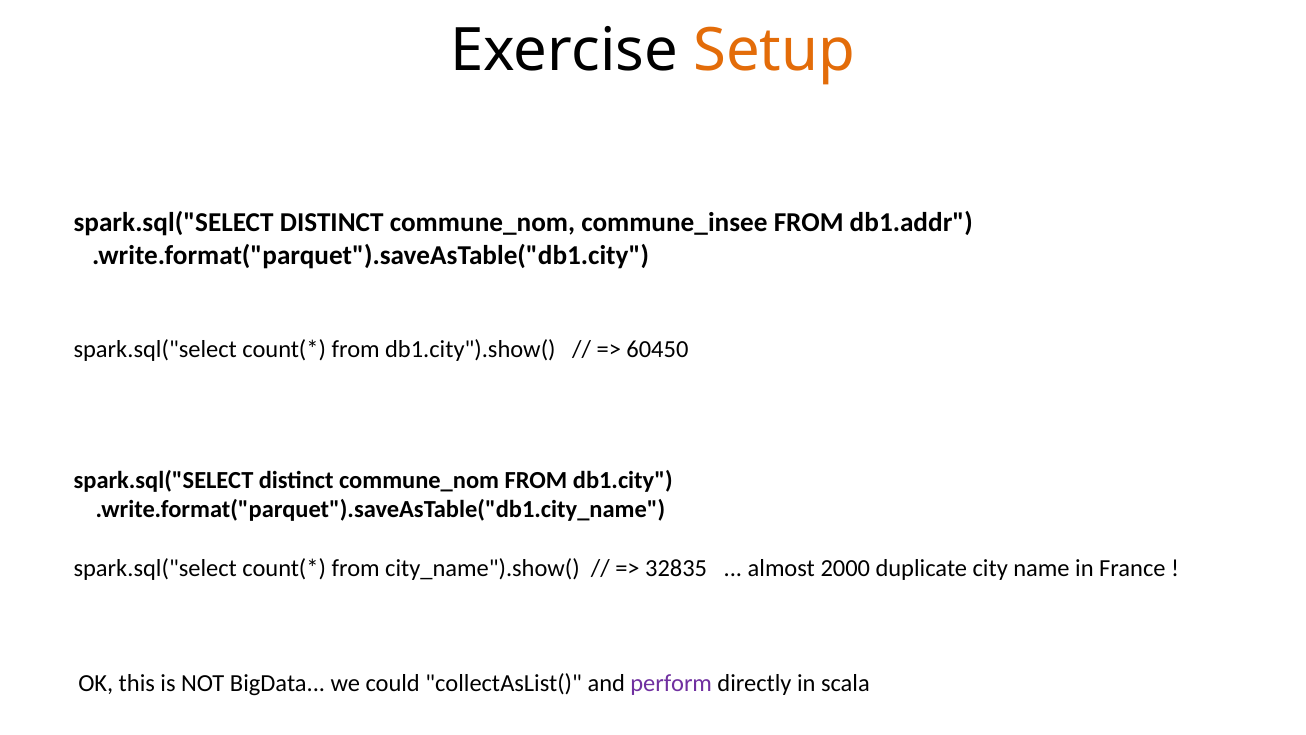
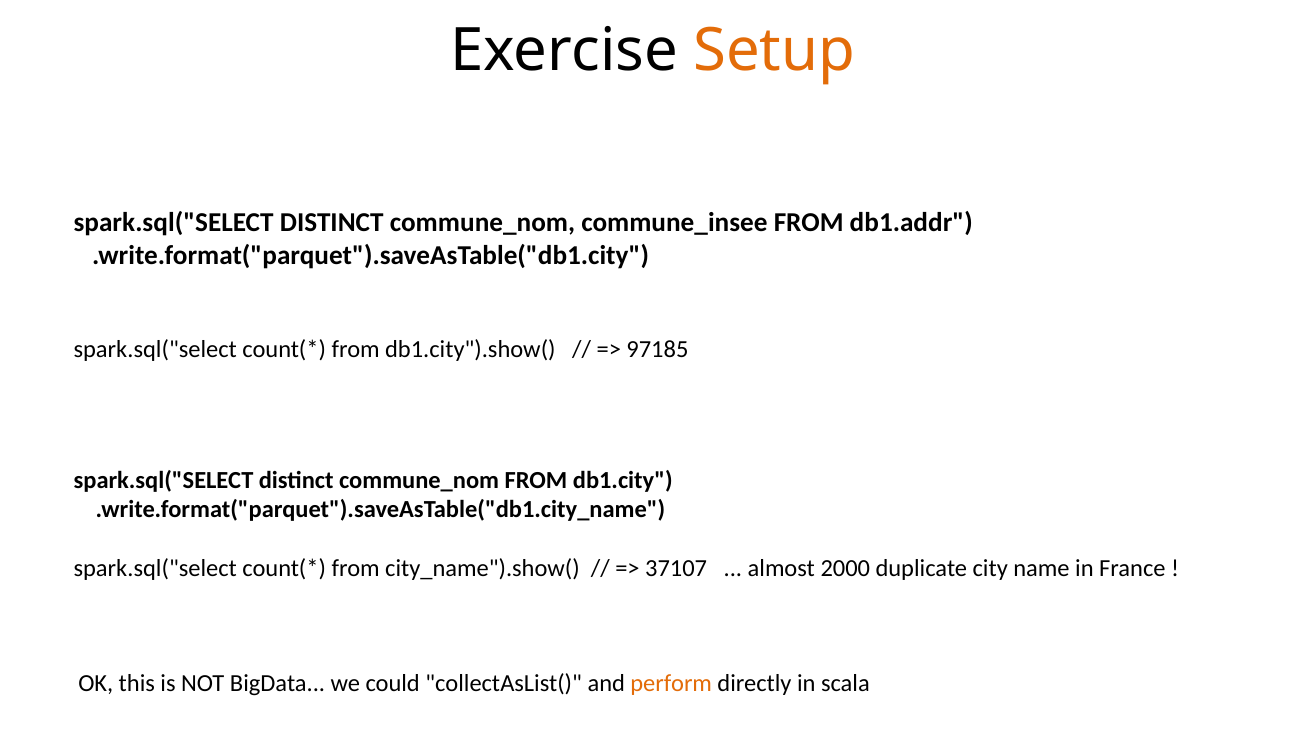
60450: 60450 -> 97185 (657, 349)
32835: 32835 -> 37107 (676, 568)
perform colour: purple -> orange (671, 684)
